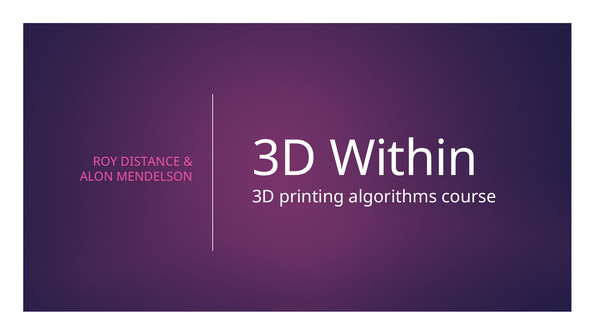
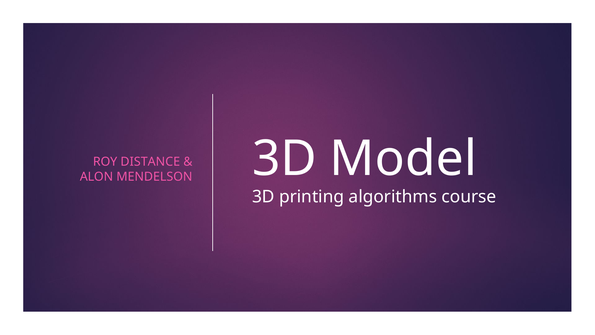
Within: Within -> Model (403, 159)
